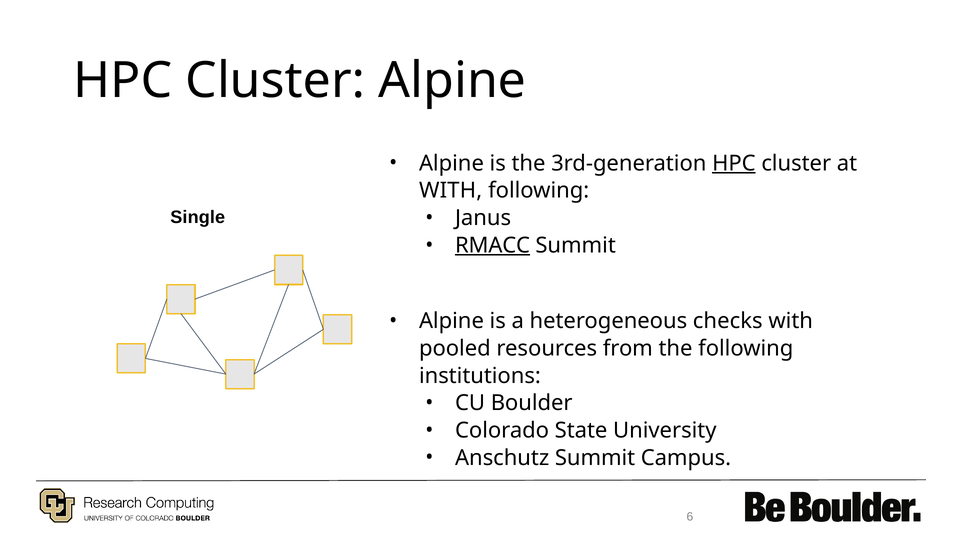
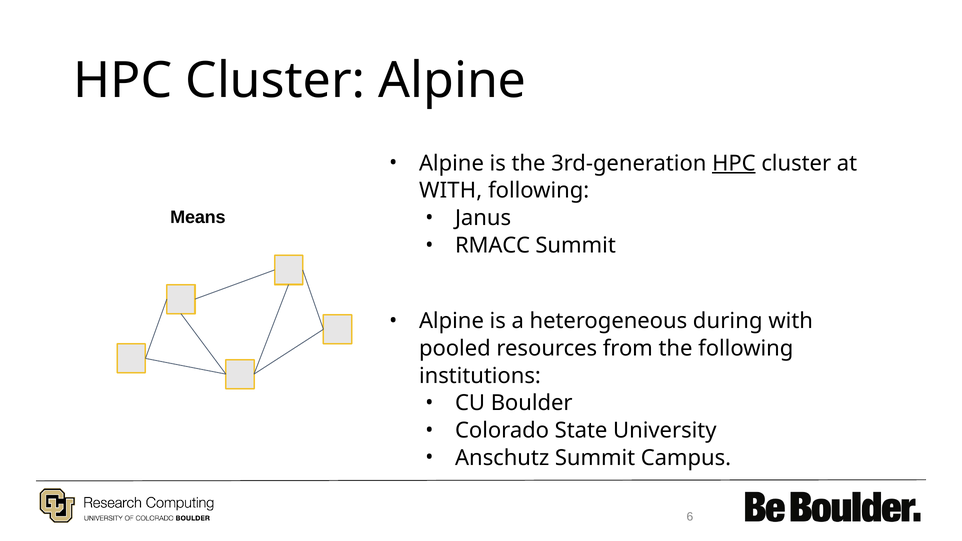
Single: Single -> Means (198, 217)
RMACC underline: present -> none (493, 245)
checks: checks -> during (728, 321)
